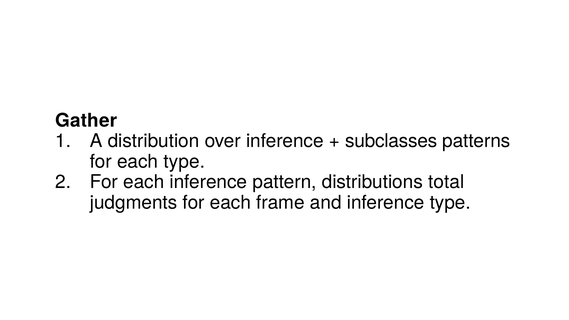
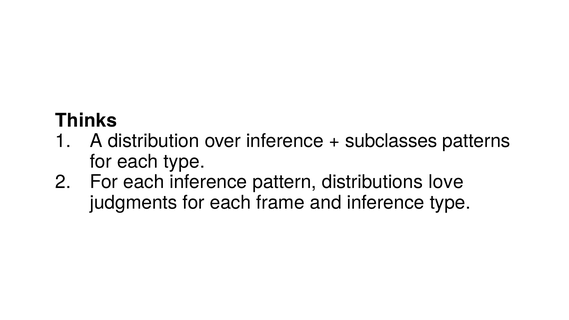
Gather: Gather -> Thinks (86, 120)
total: total -> love (446, 182)
